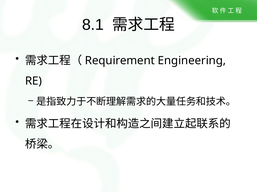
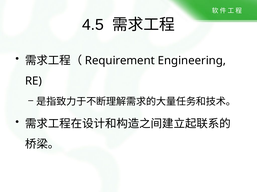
8.1: 8.1 -> 4.5 (93, 25)
